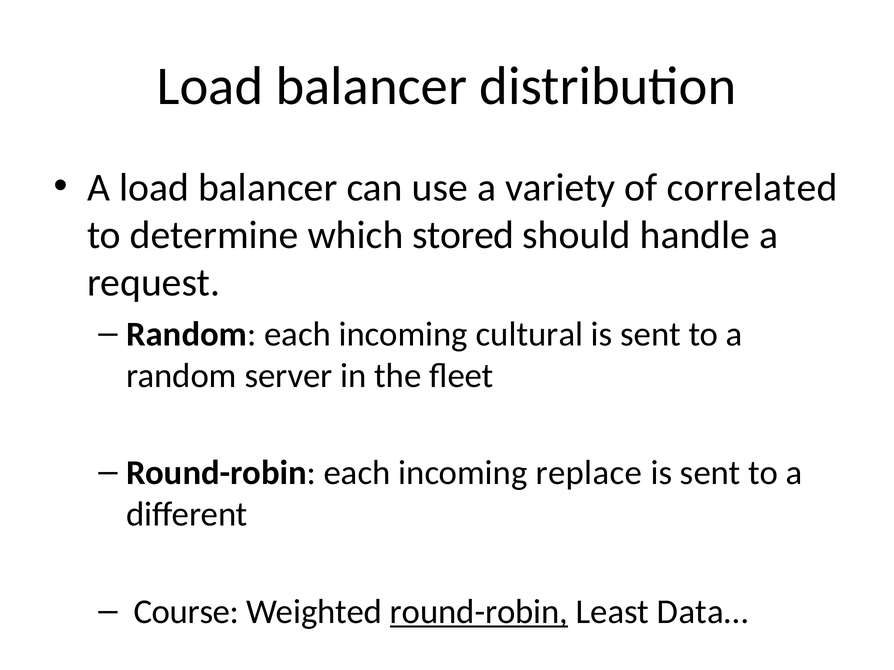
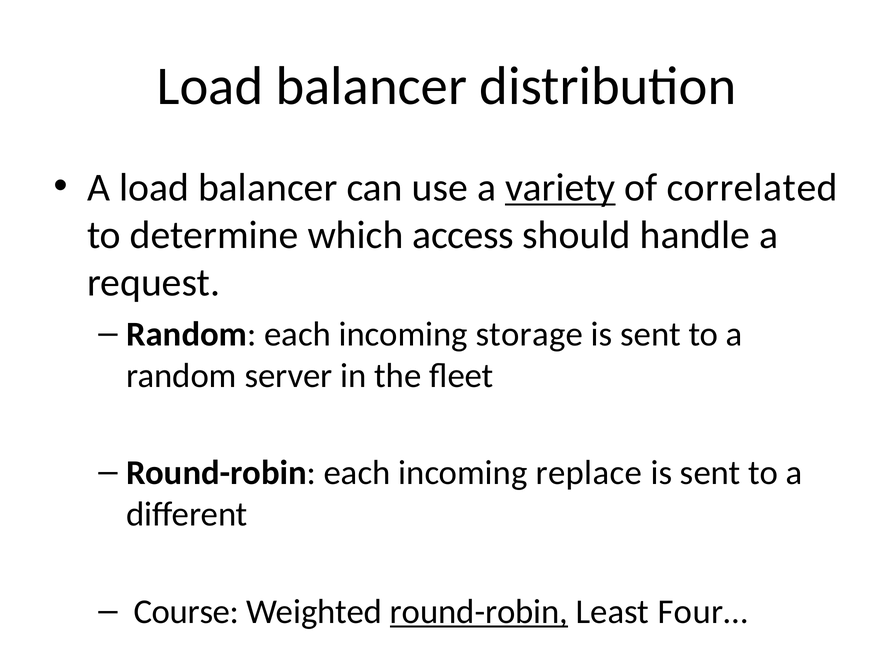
variety underline: none -> present (560, 188)
stored: stored -> access (463, 235)
cultural: cultural -> storage (529, 334)
Data…: Data… -> Four… (703, 612)
